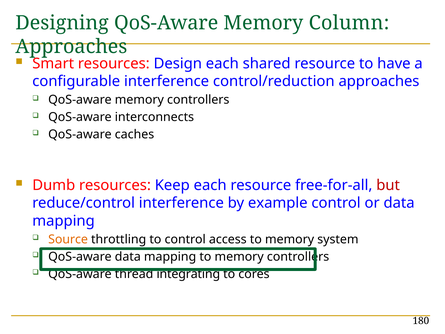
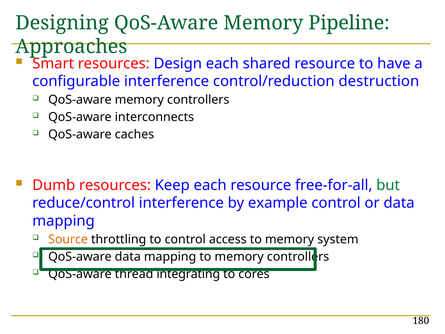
Column: Column -> Pipeline (349, 23)
control/reduction approaches: approaches -> destruction (379, 81)
but colour: red -> green (388, 185)
